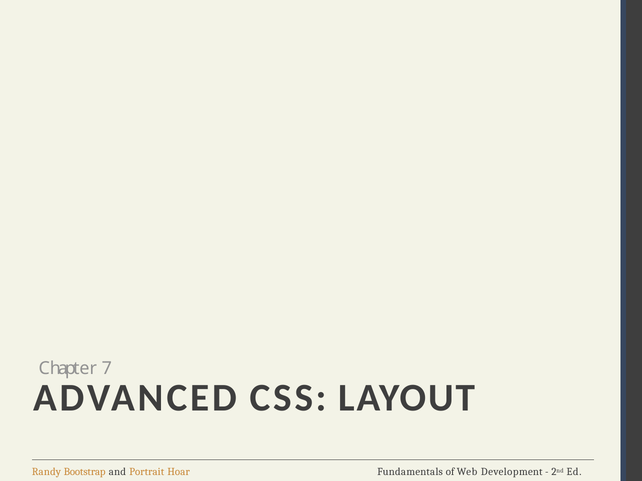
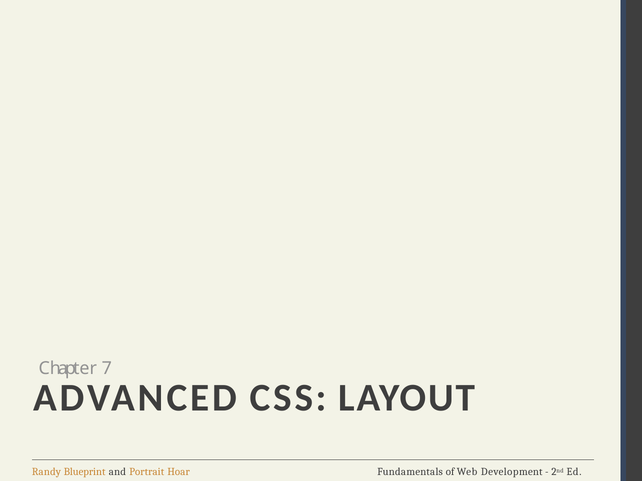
Bootstrap: Bootstrap -> Blueprint (85, 472)
